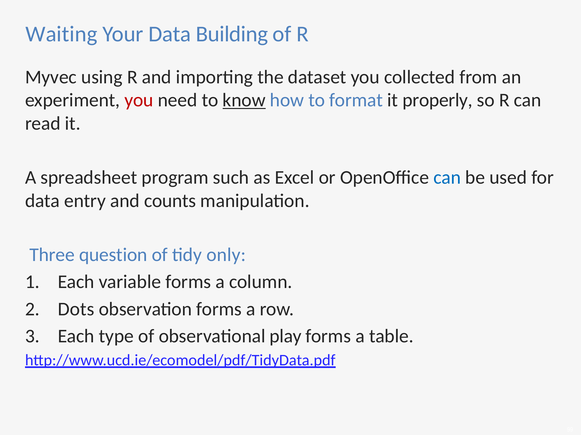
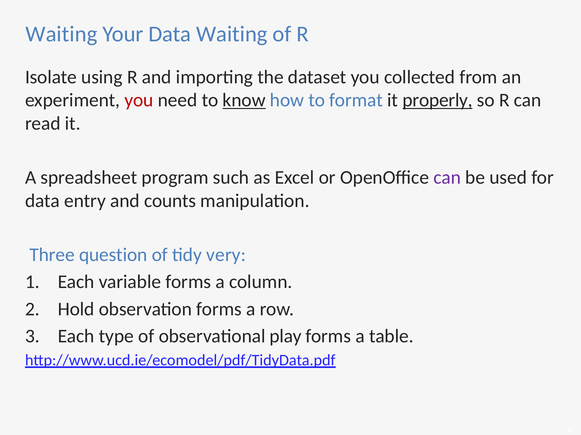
Data Building: Building -> Waiting (232, 34)
Myvec: Myvec -> Isolate (51, 77)
properly underline: none -> present (438, 100)
can colour: blue -> purple (447, 178)
only: only -> very (226, 255)
Dots: Dots -> Hold (76, 310)
